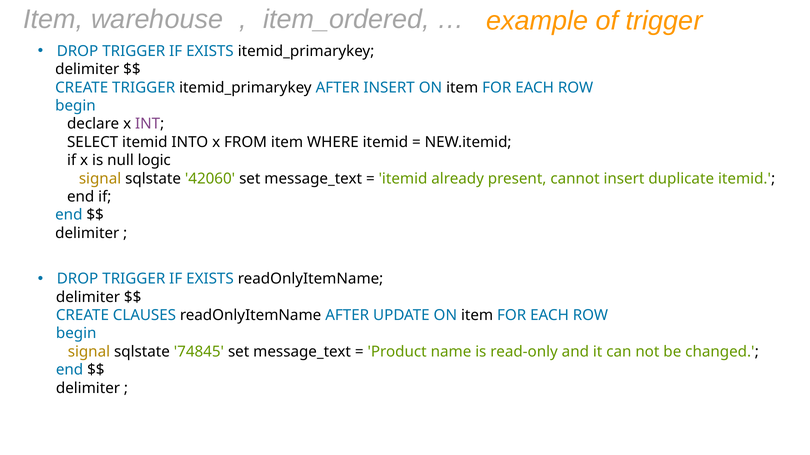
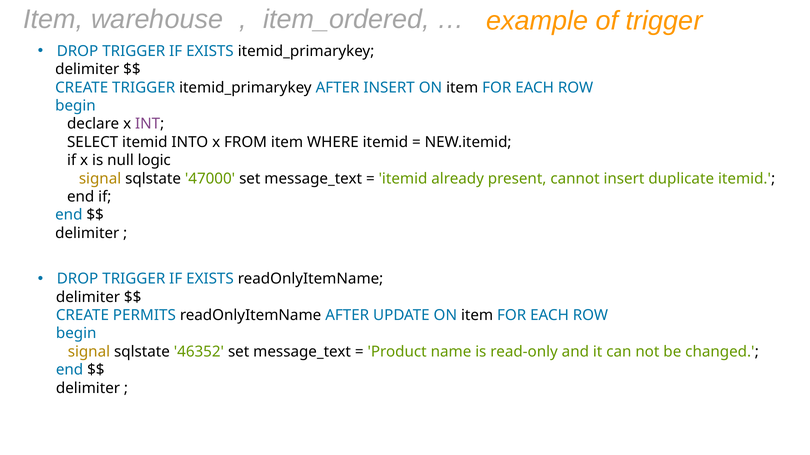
42060: 42060 -> 47000 (210, 179)
CLAUSES: CLAUSES -> PERMITS (144, 316)
74845: 74845 -> 46352 (199, 352)
